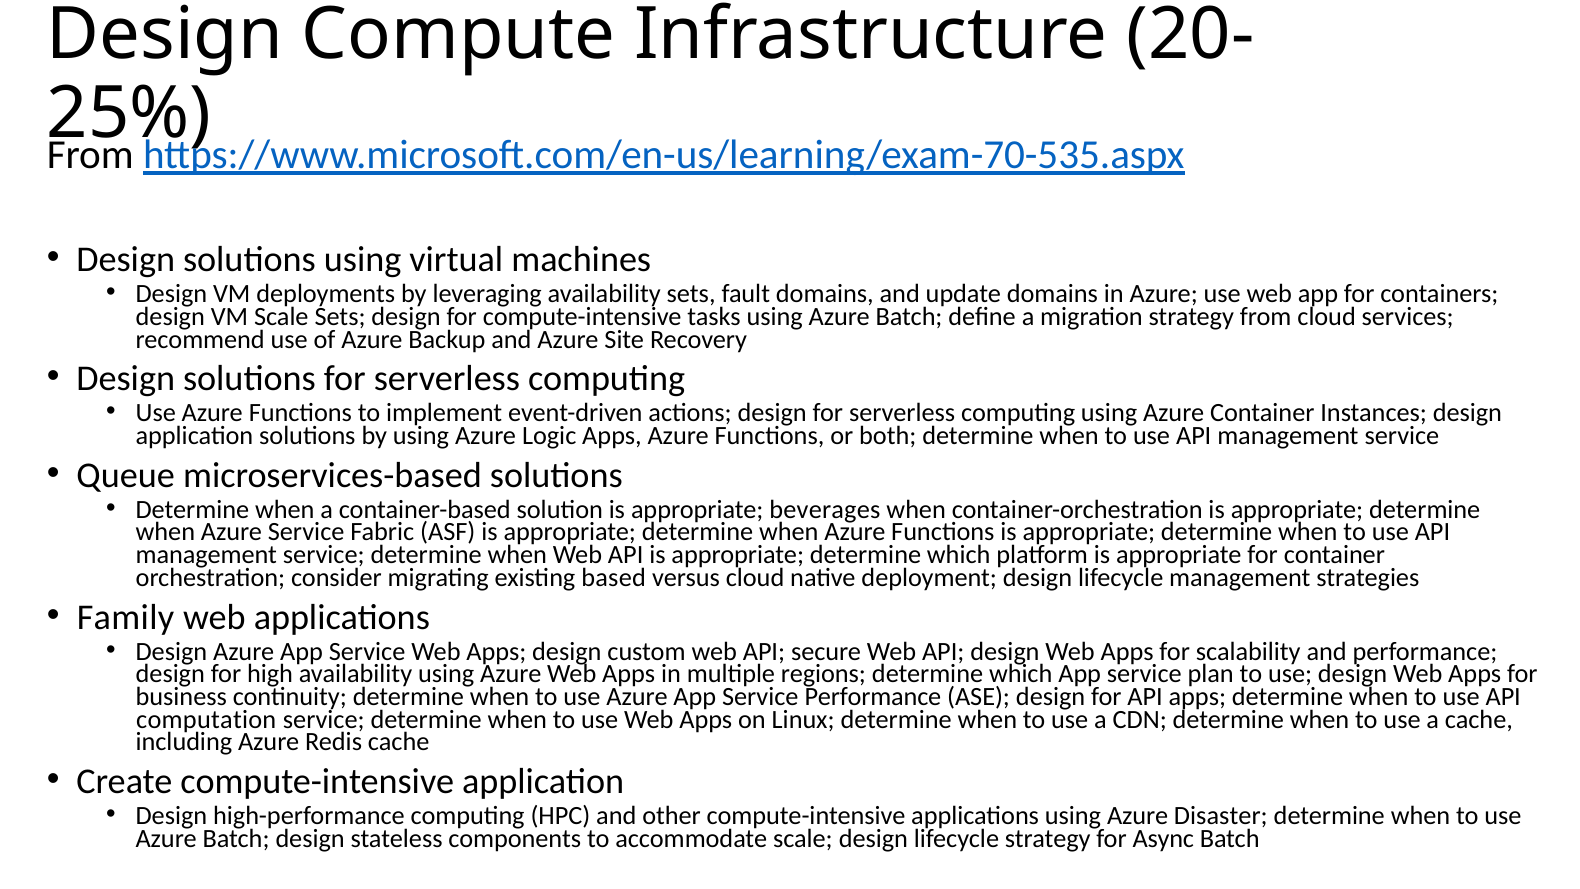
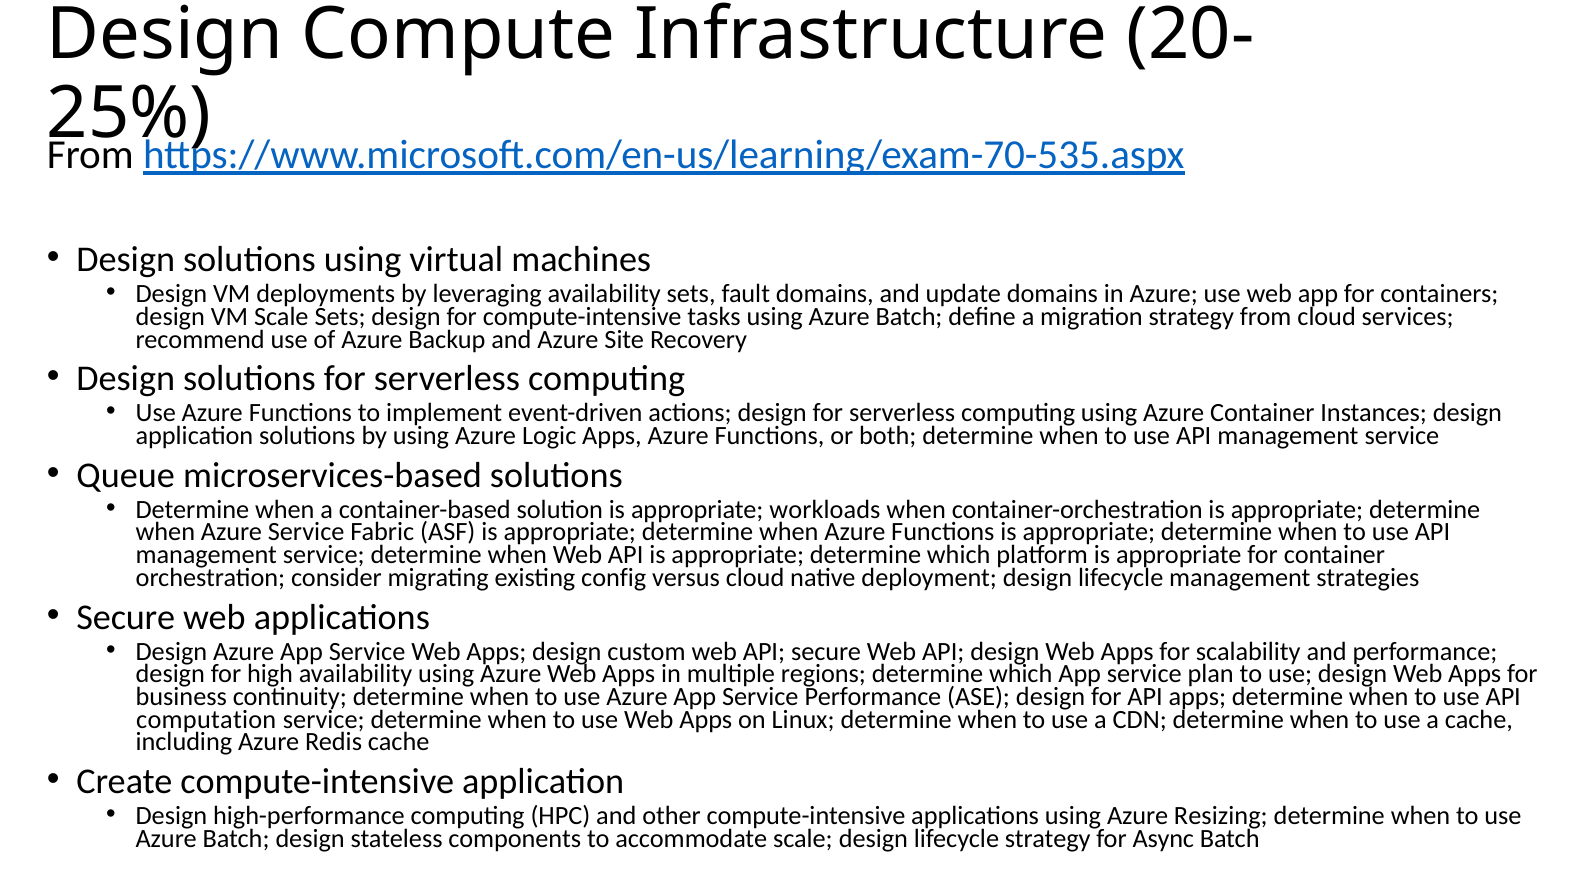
beverages: beverages -> workloads (825, 509)
based: based -> config (614, 578)
Family: Family -> Secure (126, 617)
Disaster: Disaster -> Resizing (1221, 816)
